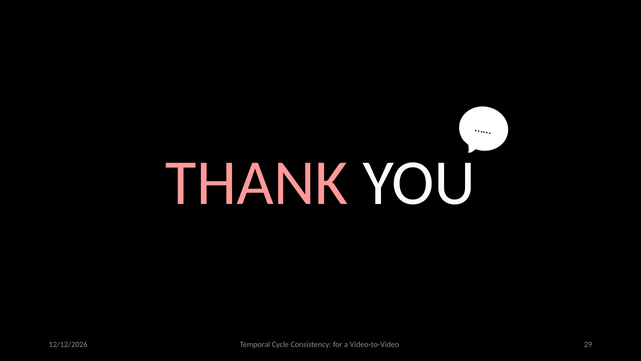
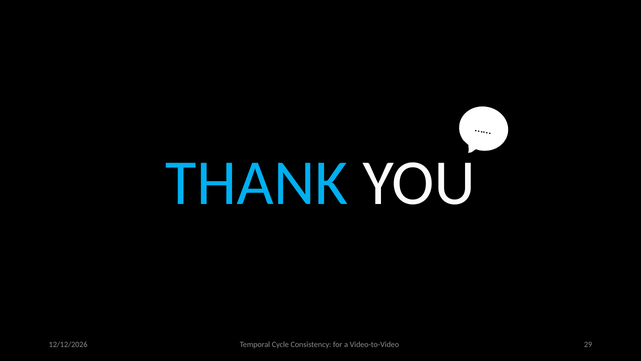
THANK colour: pink -> light blue (257, 183)
